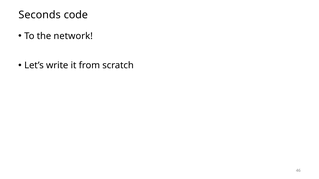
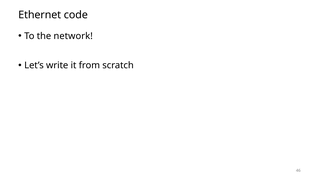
Seconds: Seconds -> Ethernet (40, 15)
